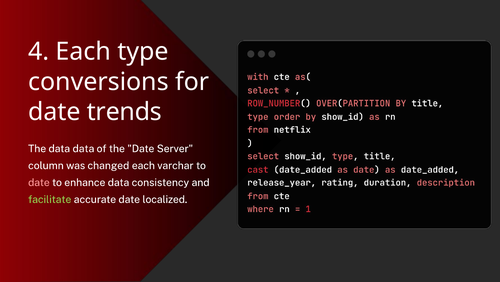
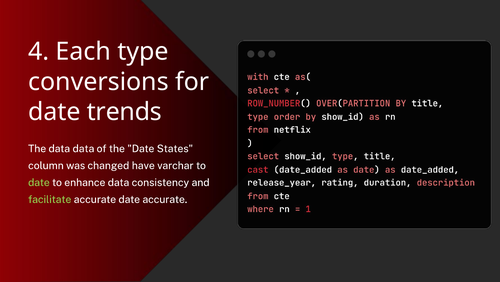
Server: Server -> States (175, 148)
changed each: each -> have (143, 165)
date colour: pink -> light green (39, 182)
date localized: localized -> accurate (165, 199)
